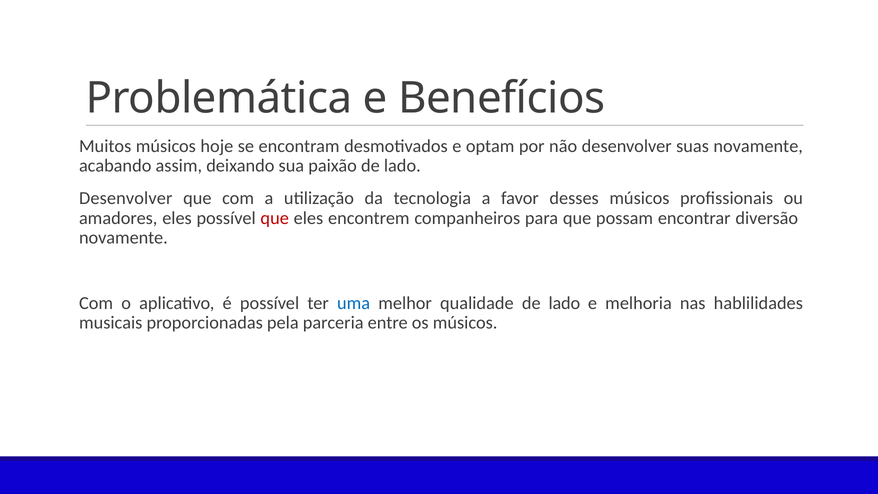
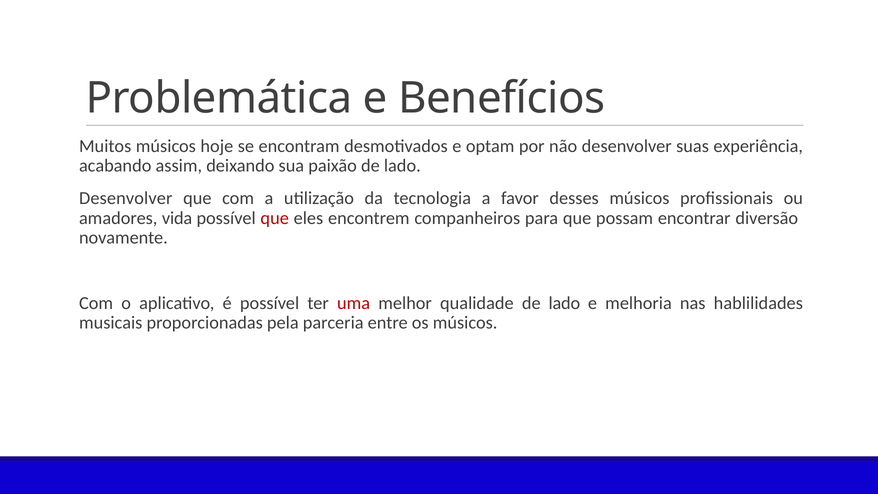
suas novamente: novamente -> experiência (758, 146)
amadores eles: eles -> vida (177, 218)
uma colour: blue -> red (354, 303)
